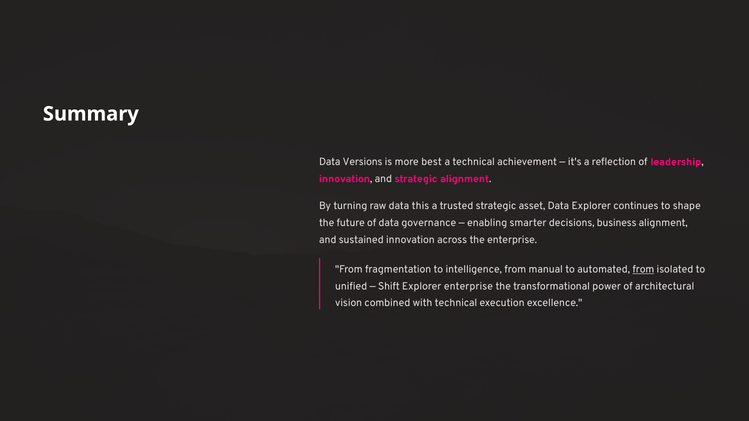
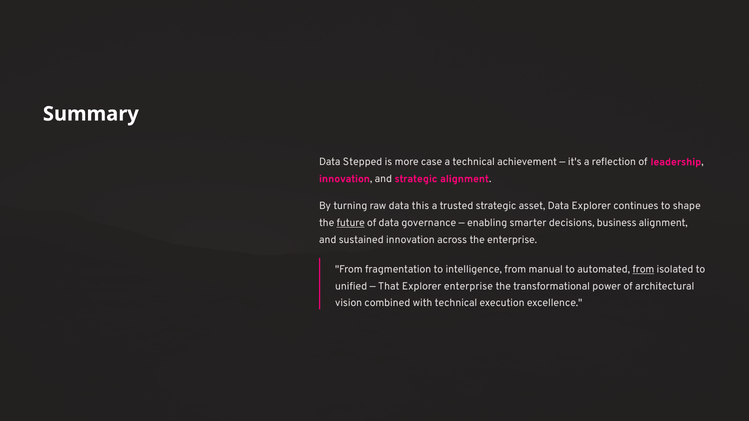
Versions: Versions -> Stepped (363, 162)
best: best -> case (432, 162)
future underline: none -> present (351, 223)
Shift: Shift -> That (389, 286)
